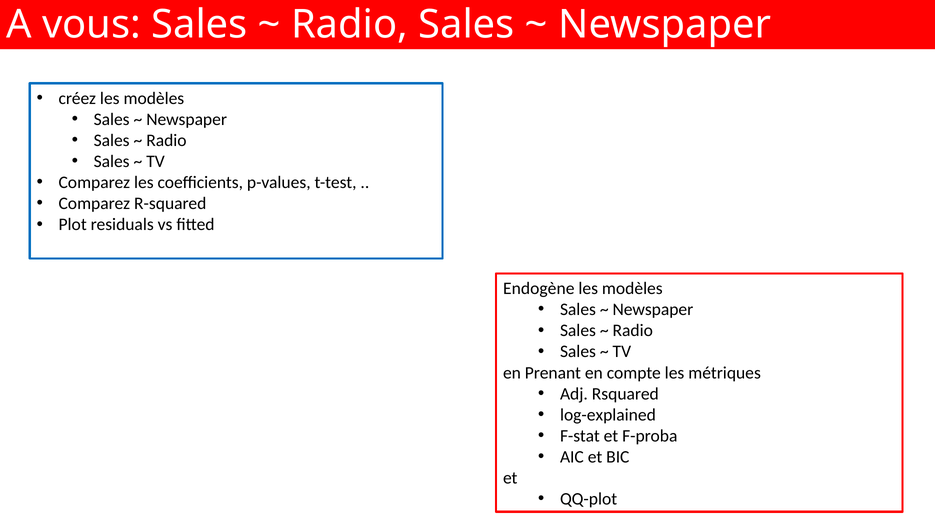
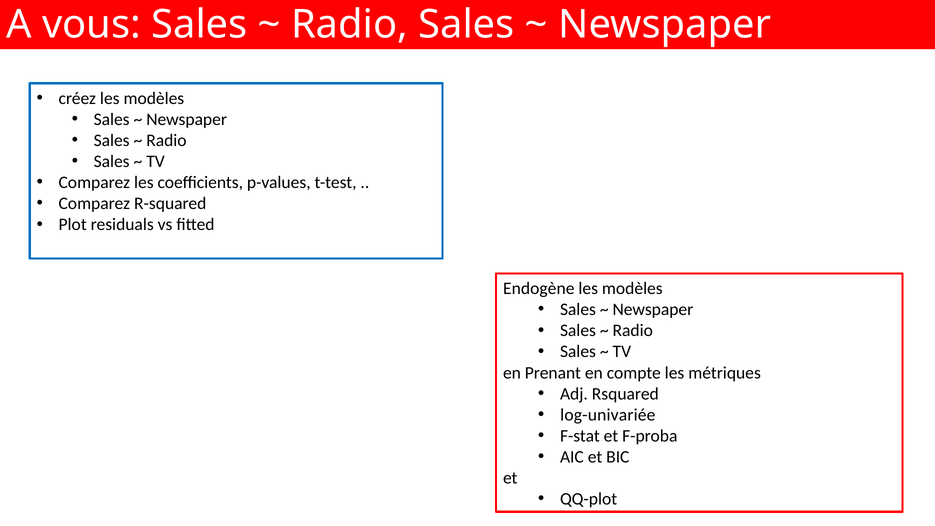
log-explained: log-explained -> log-univariée (608, 415)
